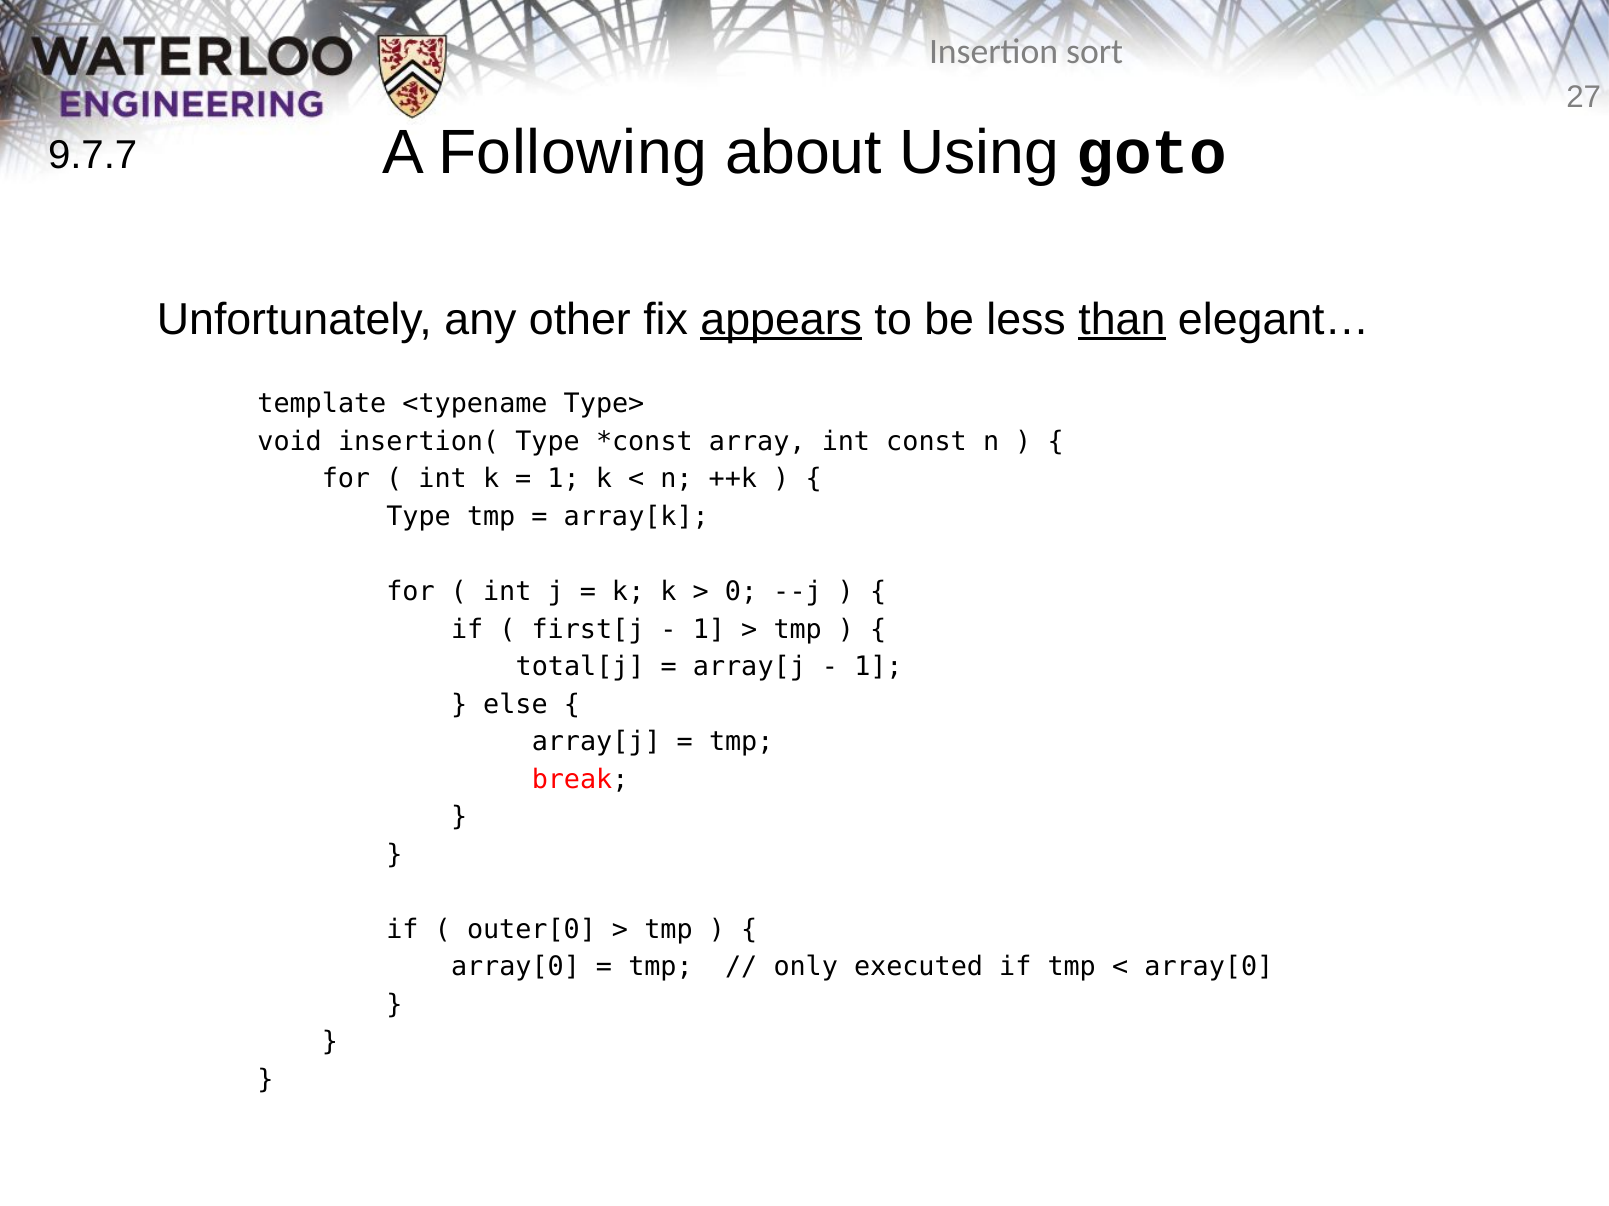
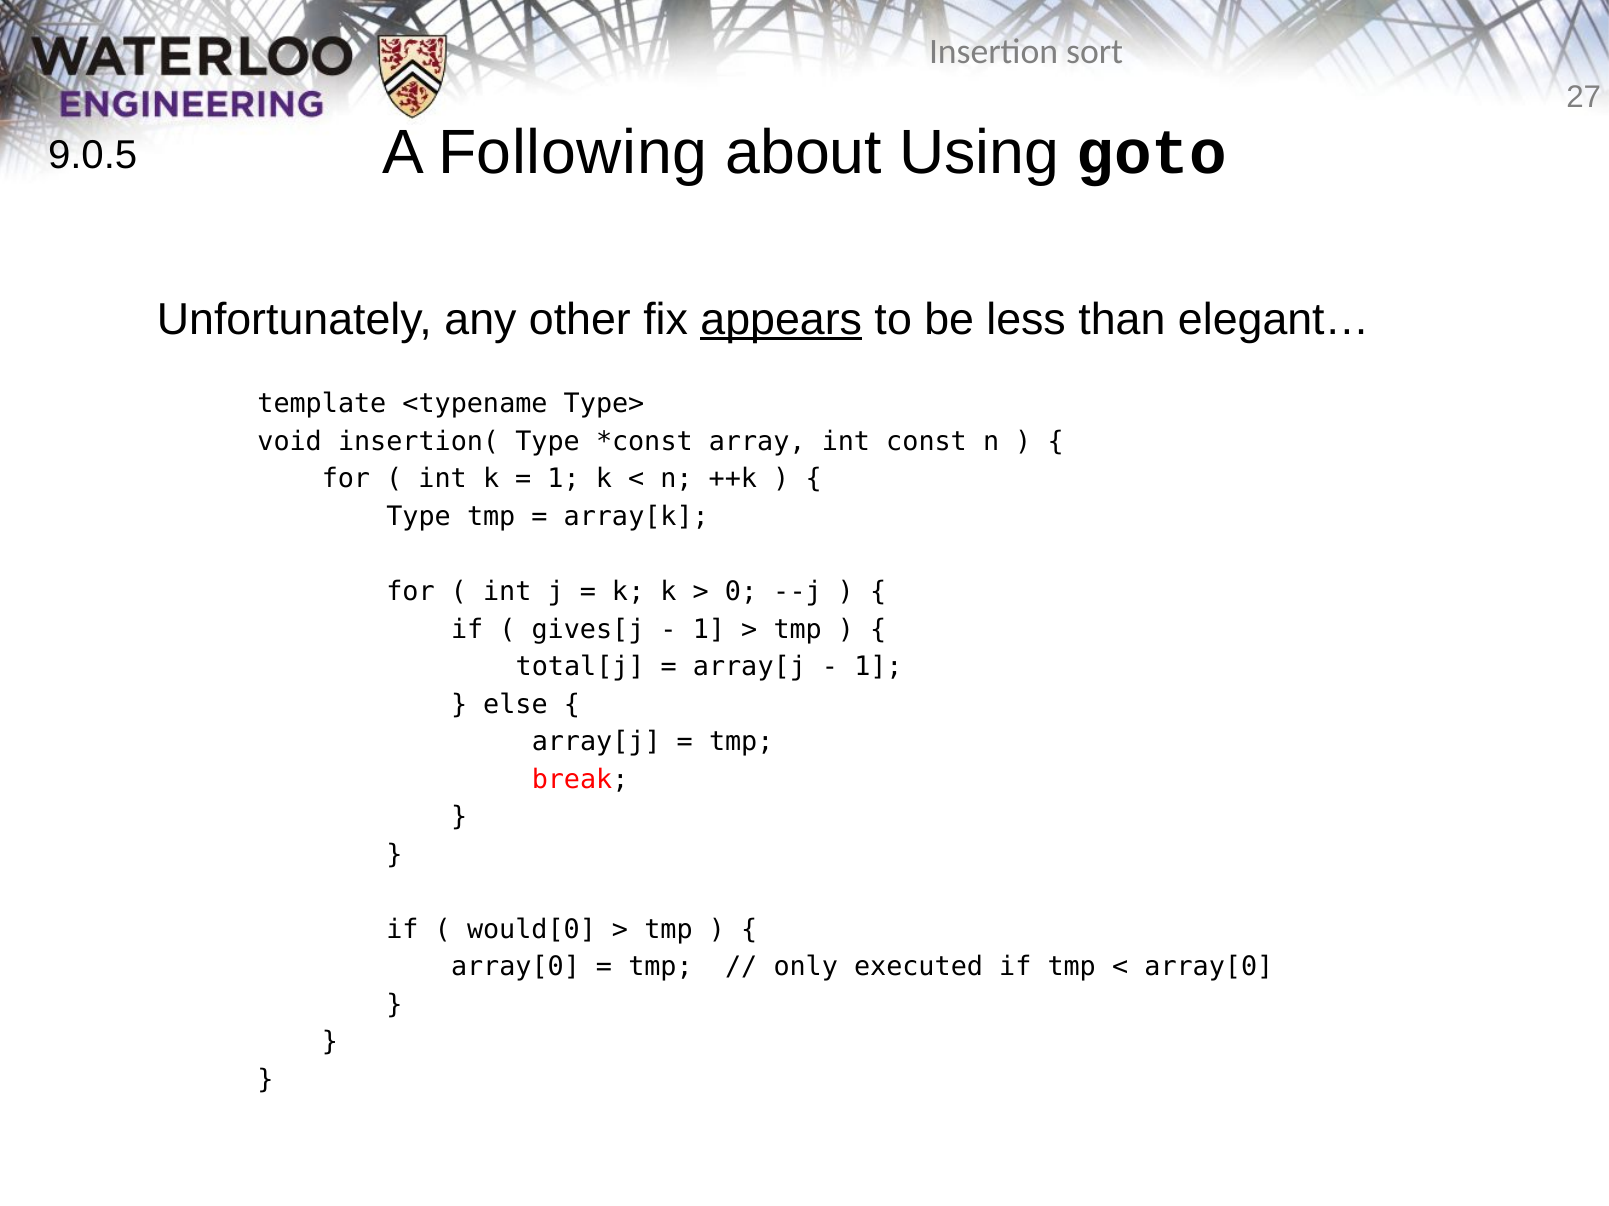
9.7.7: 9.7.7 -> 9.0.5 (93, 155)
than underline: present -> none (1122, 320)
first[j: first[j -> gives[j (588, 630)
outer[0: outer[0 -> would[0 (531, 930)
